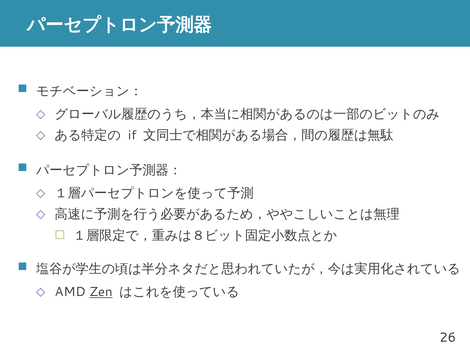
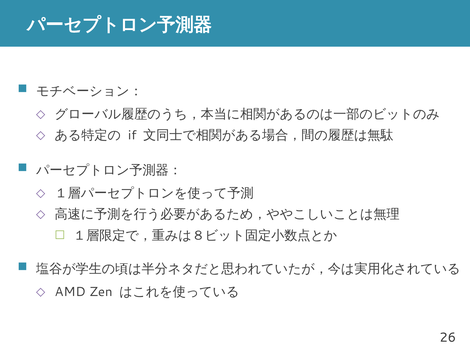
Zen underline: present -> none (101, 292)
